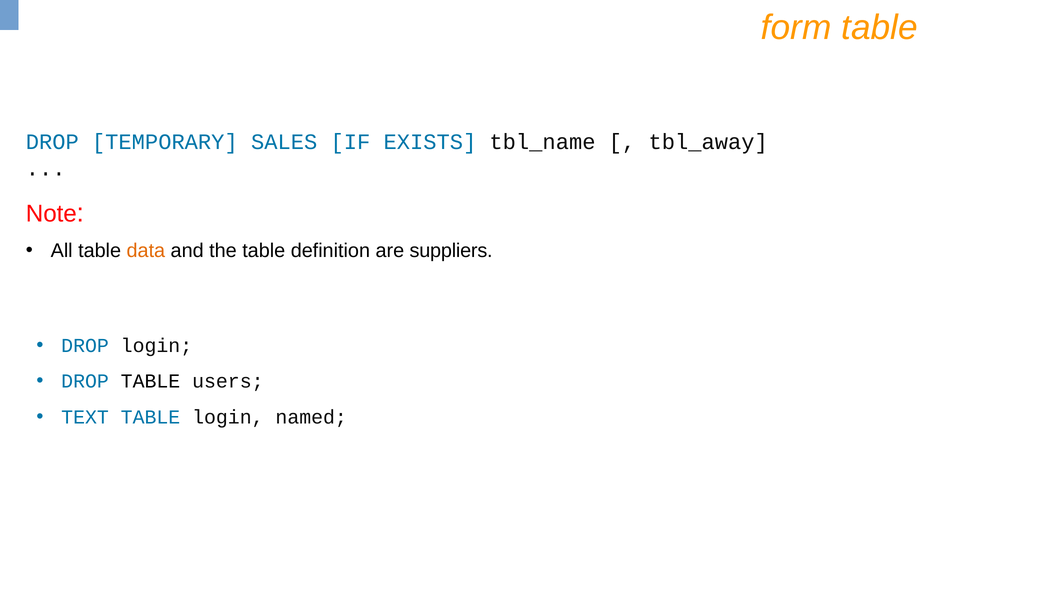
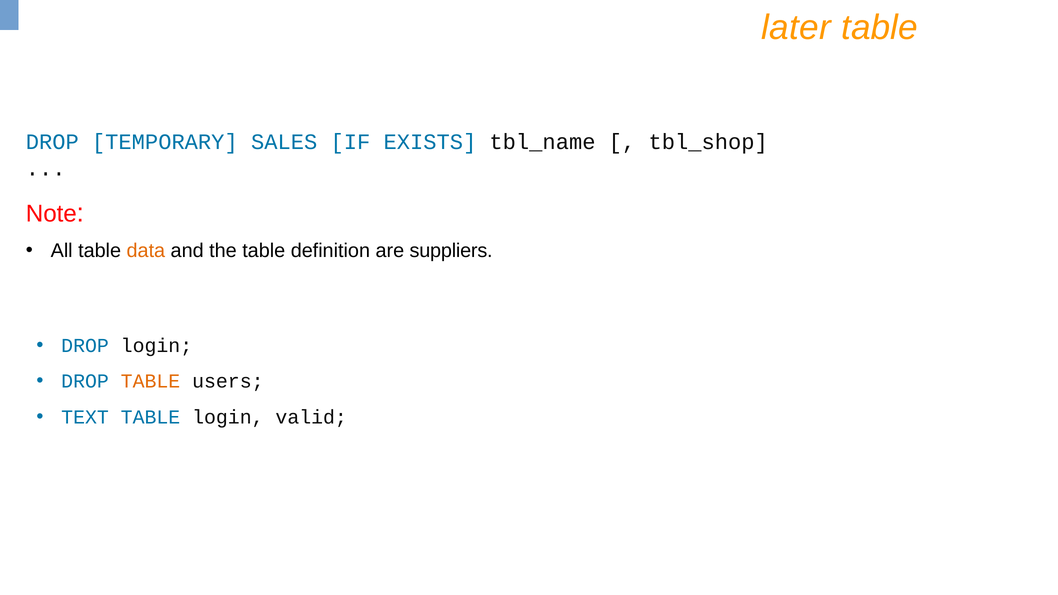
form: form -> later (796, 28)
tbl_away: tbl_away -> tbl_shop (708, 142)
TABLE colour: black -> orange (150, 381)
named: named -> valid (311, 417)
